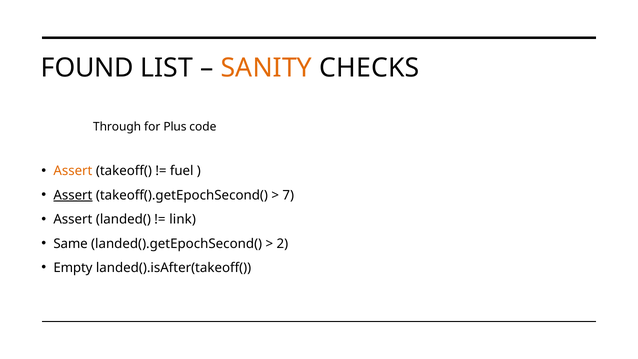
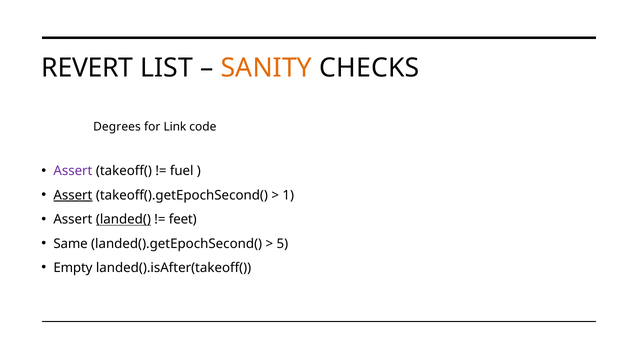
FOUND: FOUND -> REVERT (87, 68)
Through: Through -> Degrees (117, 127)
Plus: Plus -> Link (175, 127)
Assert colour: orange -> purple (73, 171)
7: 7 -> 1 (288, 195)
landed( underline: none -> present (123, 219)
link: link -> feet (183, 219)
2: 2 -> 5 (282, 244)
